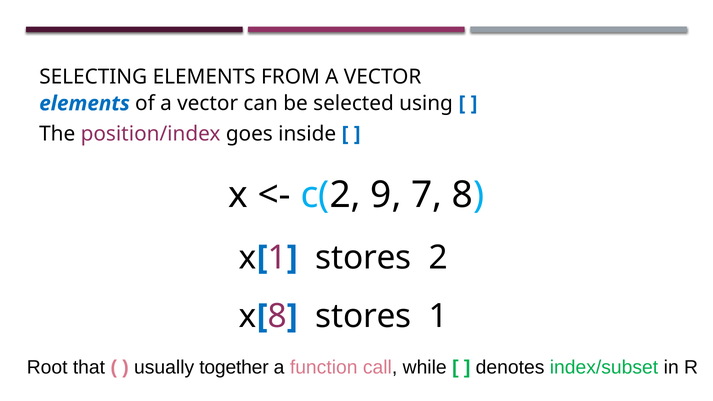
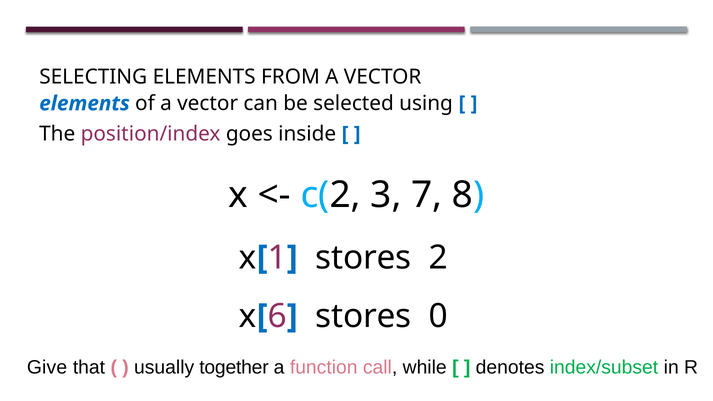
9: 9 -> 3 (386, 195)
8: 8 -> 6 (277, 316)
stores 1: 1 -> 0 (438, 316)
Root: Root -> Give (47, 367)
